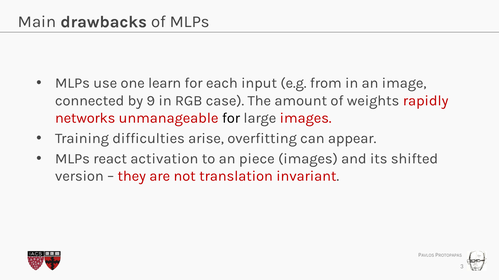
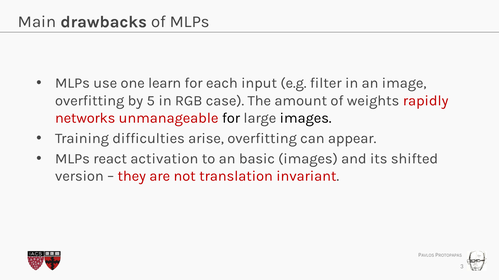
from: from -> filter (326, 83)
connected: connected -> overfitting (90, 101)
9: 9 -> 5 (151, 101)
images colour: red -> black (306, 118)
piece: piece -> basic (257, 159)
